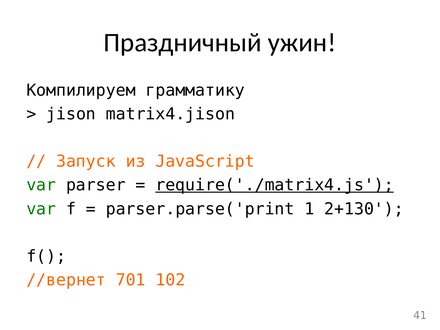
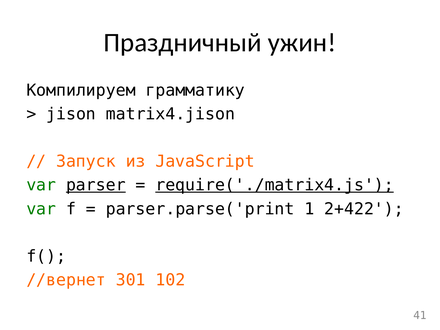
parser underline: none -> present (96, 185)
2+130: 2+130 -> 2+422 (364, 209)
701: 701 -> 301 (131, 280)
